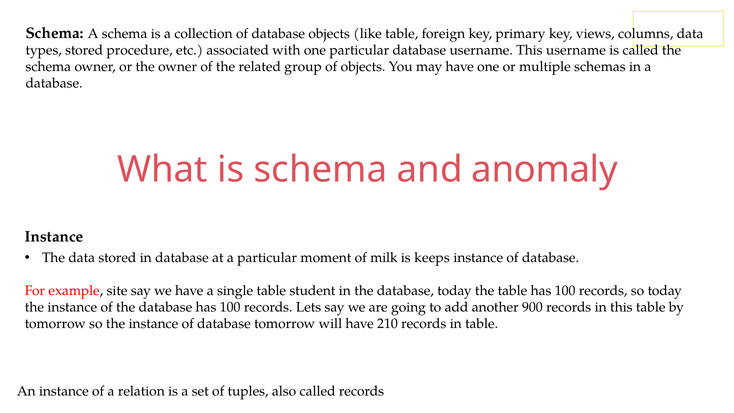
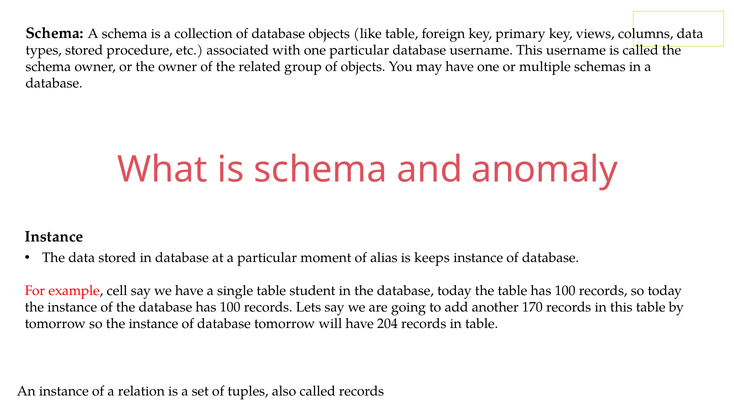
milk: milk -> alias (384, 258)
site: site -> cell (117, 291)
900: 900 -> 170 (532, 307)
210: 210 -> 204 (388, 324)
